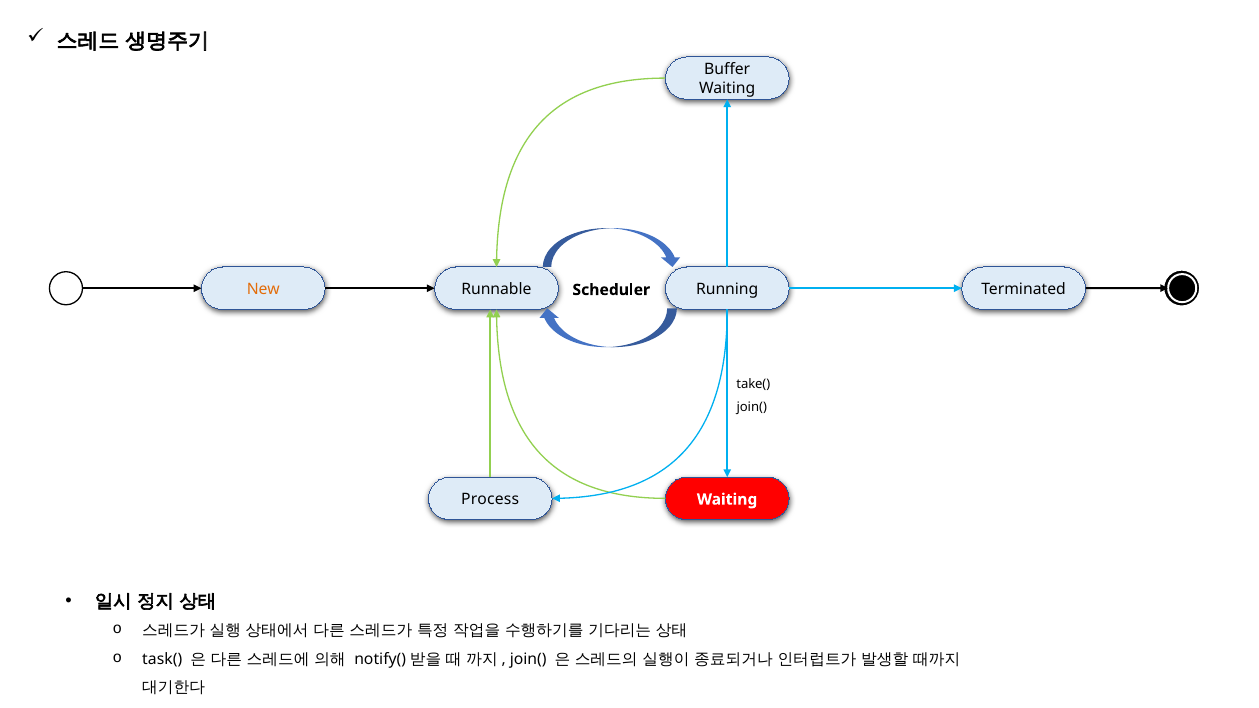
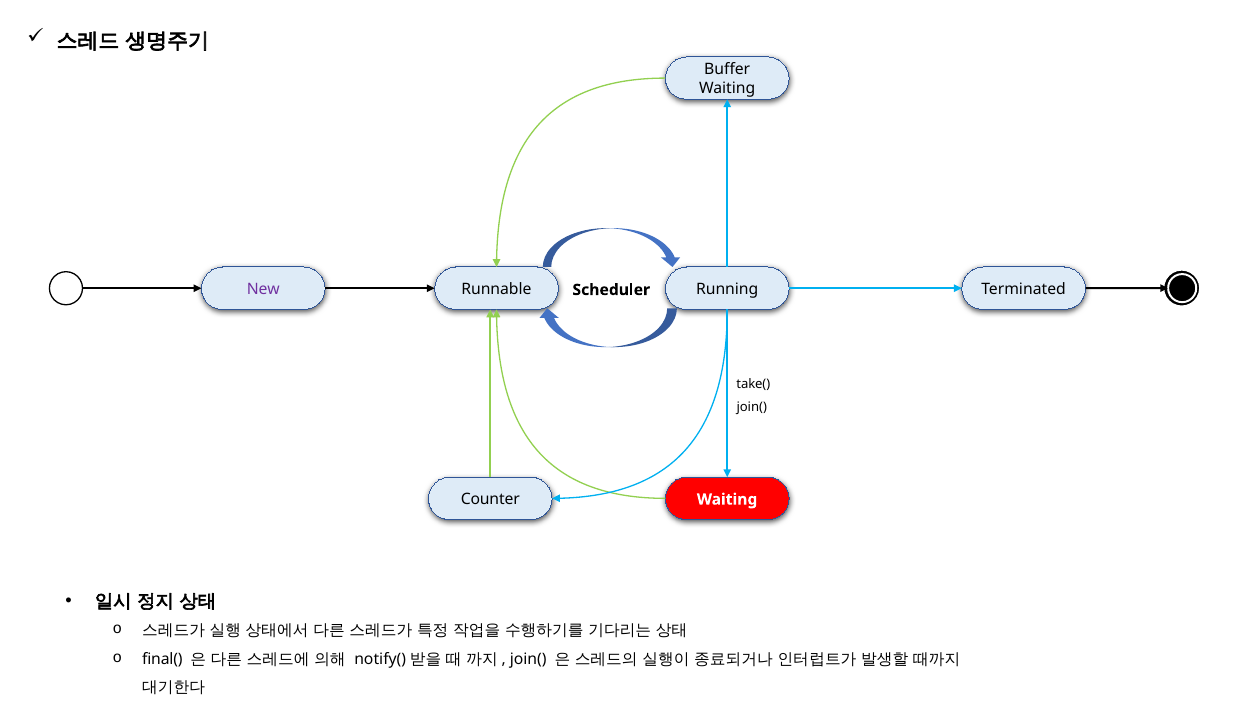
New colour: orange -> purple (263, 289)
Process: Process -> Counter (490, 500)
task(: task( -> final( (162, 659)
